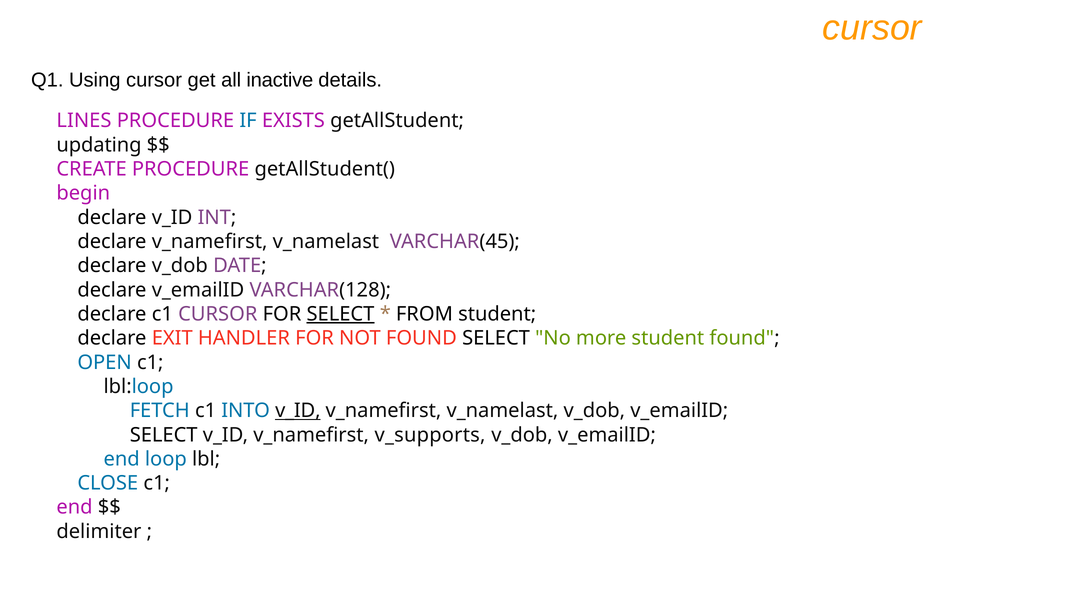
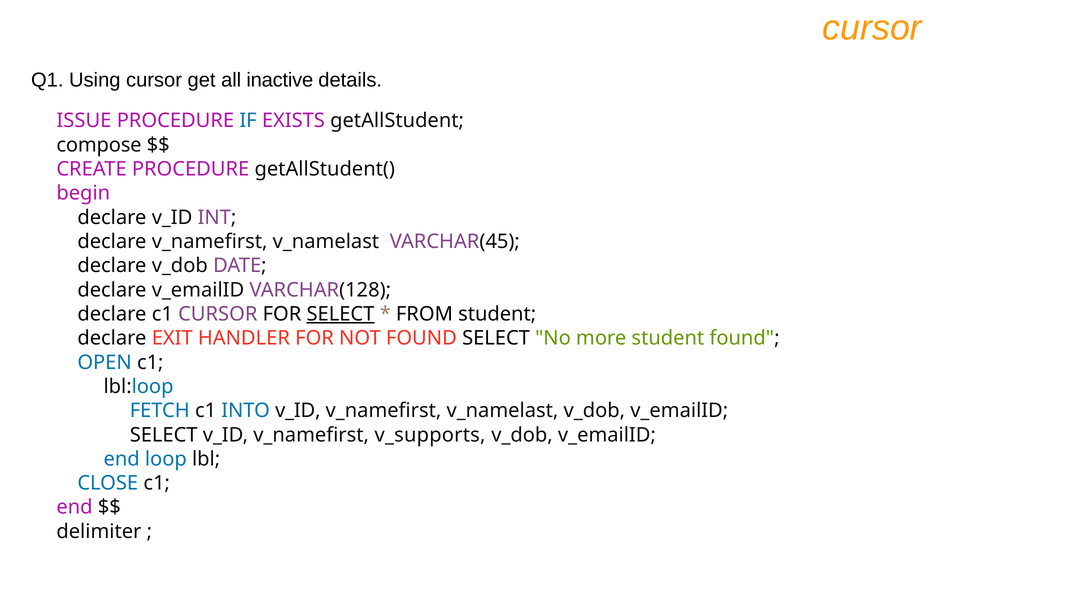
LINES: LINES -> ISSUE (84, 121)
updating: updating -> compose (99, 145)
v_ID underline: present -> none (298, 411)
